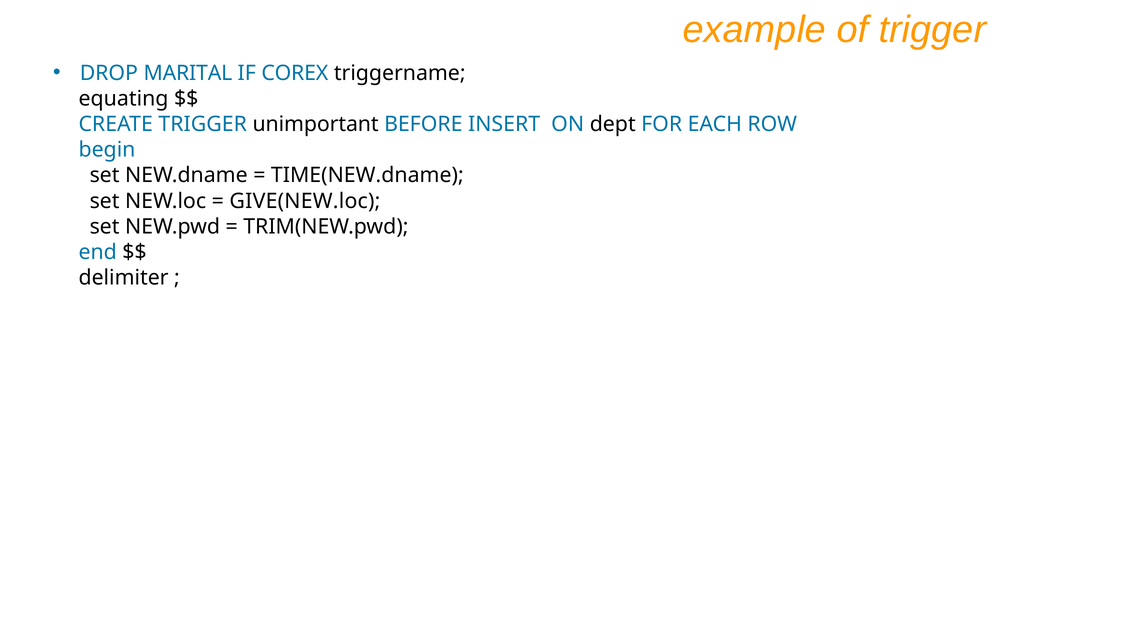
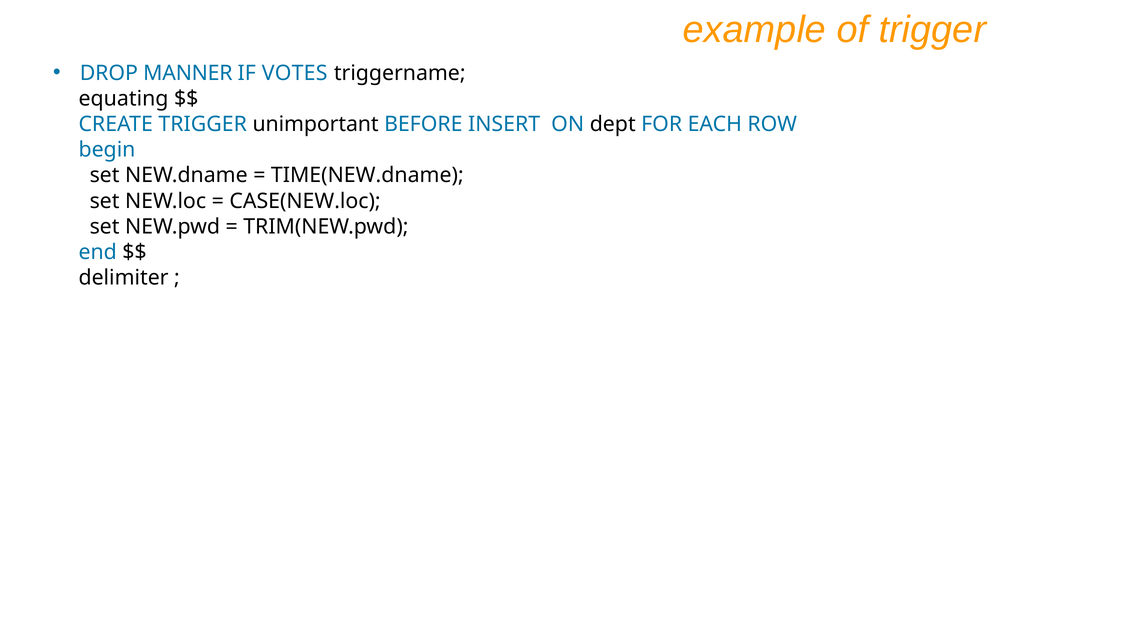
MARITAL: MARITAL -> MANNER (188, 73)
COREX: COREX -> VOTES (295, 73)
GIVE(NEW.loc: GIVE(NEW.loc -> CASE(NEW.loc (305, 201)
